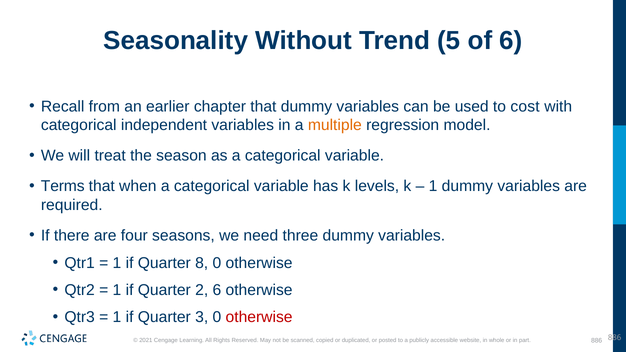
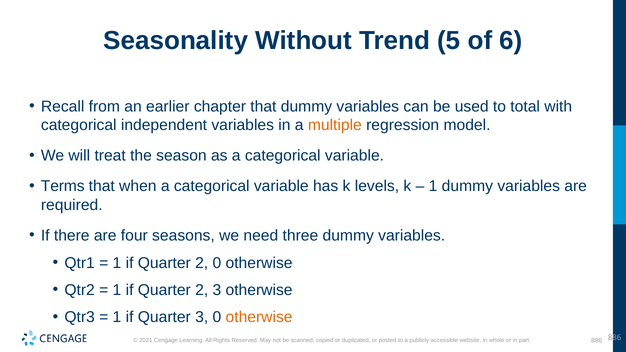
cost: cost -> total (525, 107)
8: 8 -> 2 (202, 263)
2 6: 6 -> 3 (217, 290)
otherwise colour: red -> orange (259, 317)
